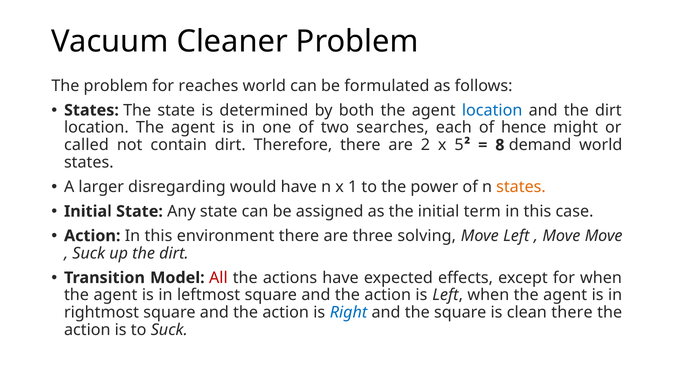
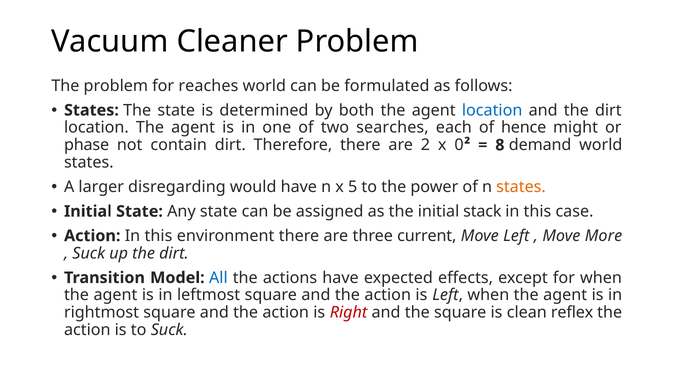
called: called -> phase (87, 145)
5: 5 -> 0 (459, 145)
1: 1 -> 5 (353, 187)
term: term -> stack (482, 211)
solving: solving -> current (427, 236)
Move Move: Move -> More (604, 236)
All colour: red -> blue (218, 278)
Right colour: blue -> red (349, 313)
clean there: there -> reflex (572, 313)
